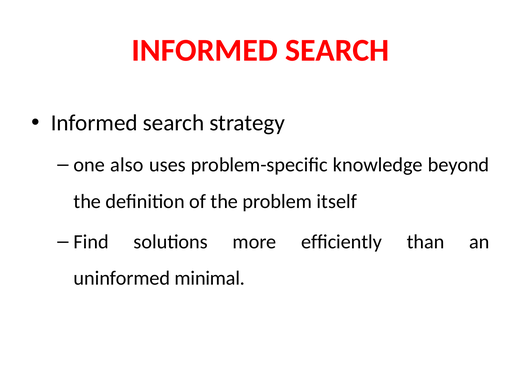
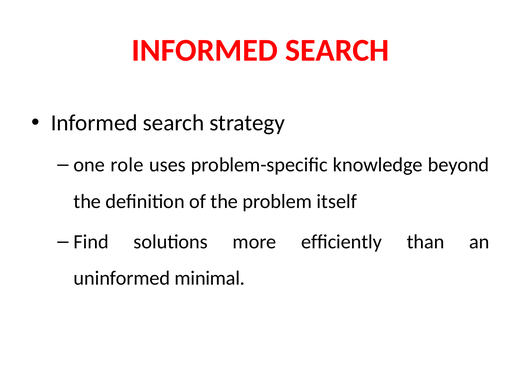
also: also -> role (127, 165)
